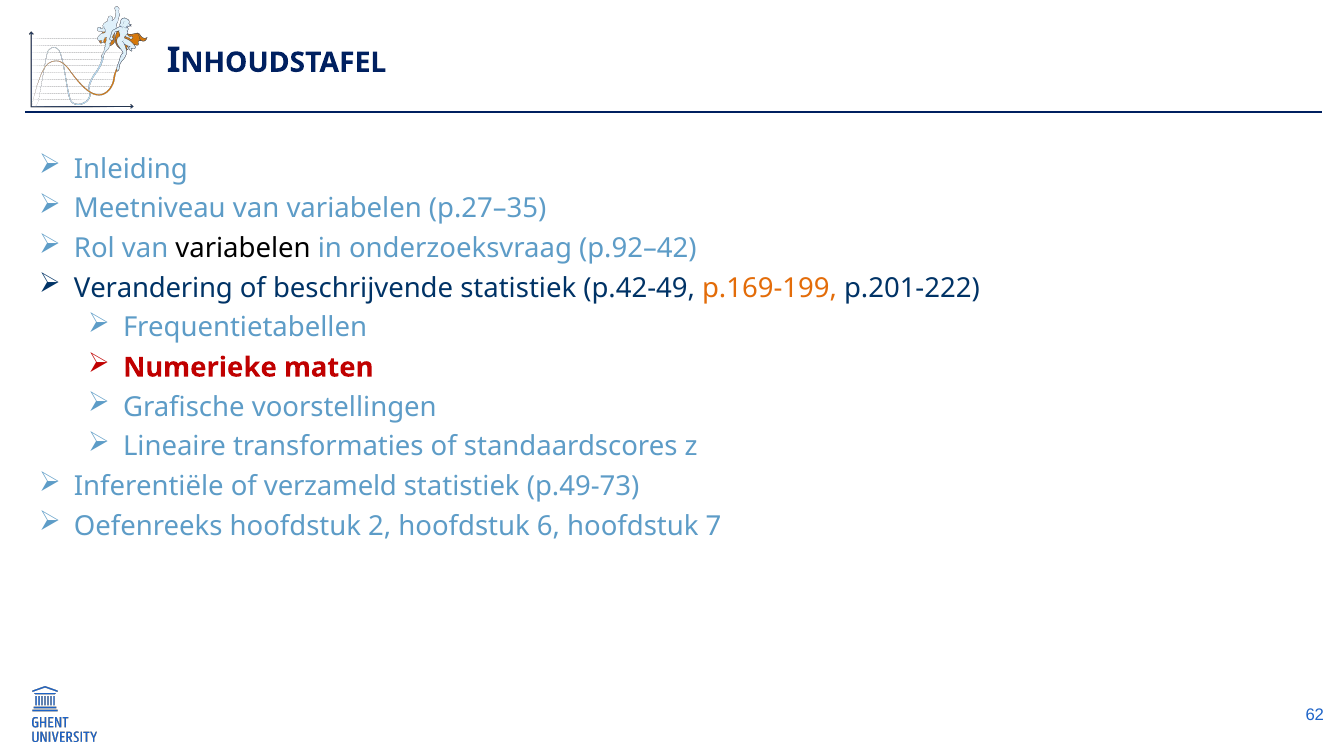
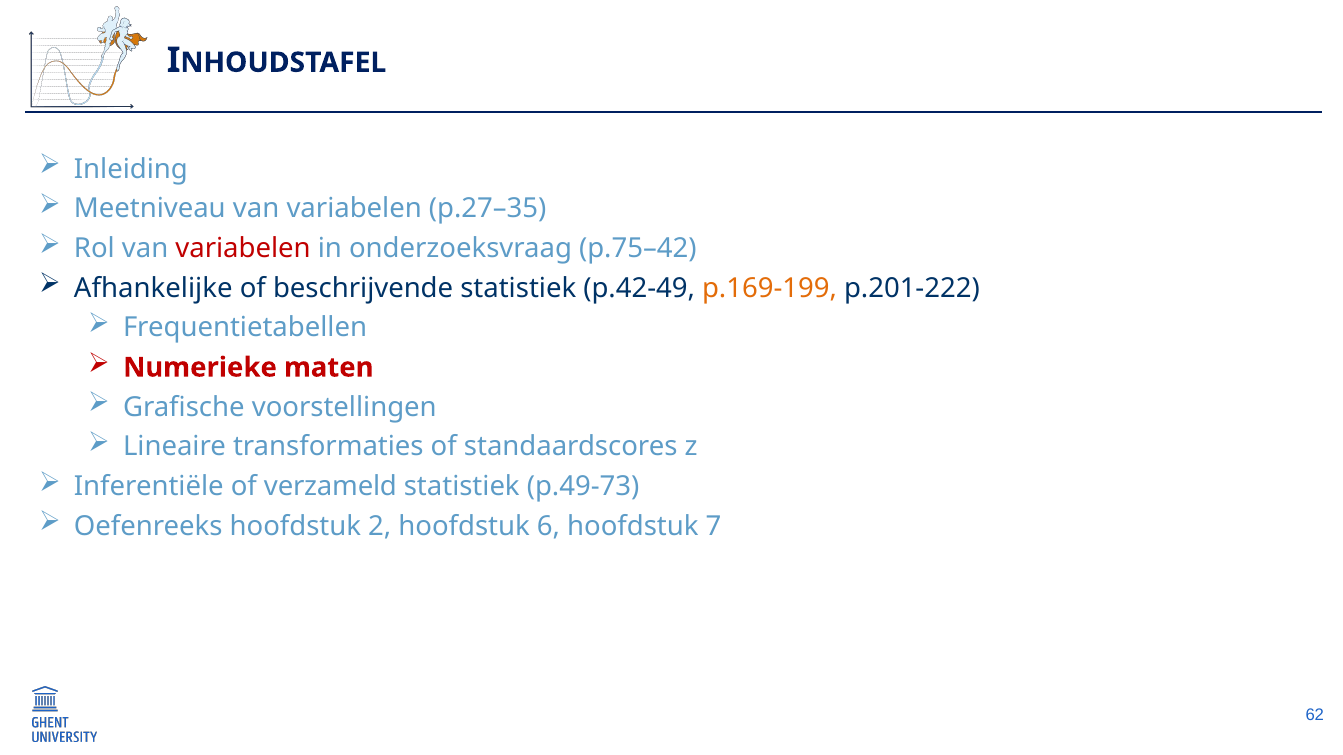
variabelen colour: black -> red (243, 249)
p.92–42: p.92–42 -> p.75–42 (638, 249)
Verandering: Verandering -> Afhankelijke (153, 288)
